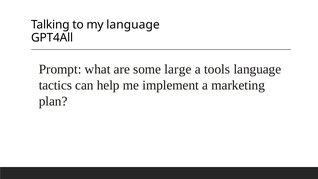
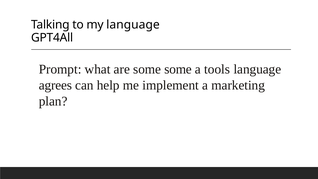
some large: large -> some (178, 69)
tactics: tactics -> agrees (55, 85)
